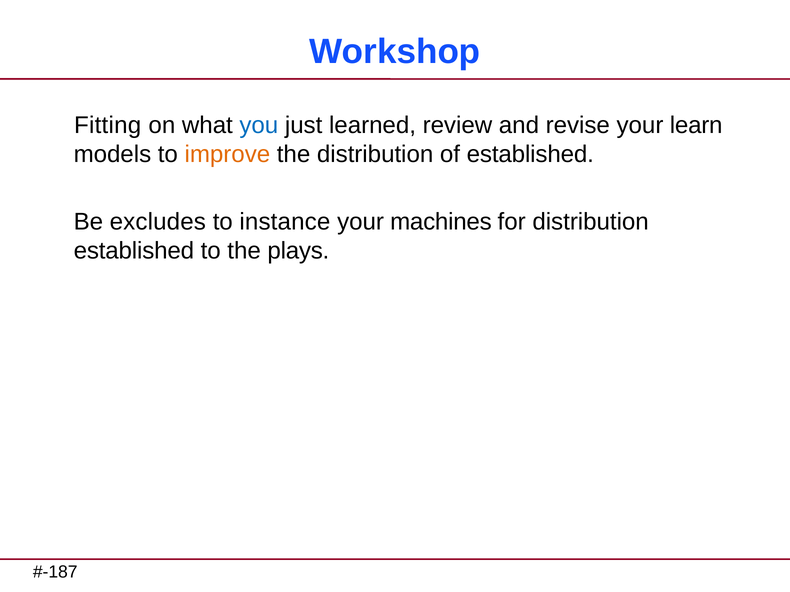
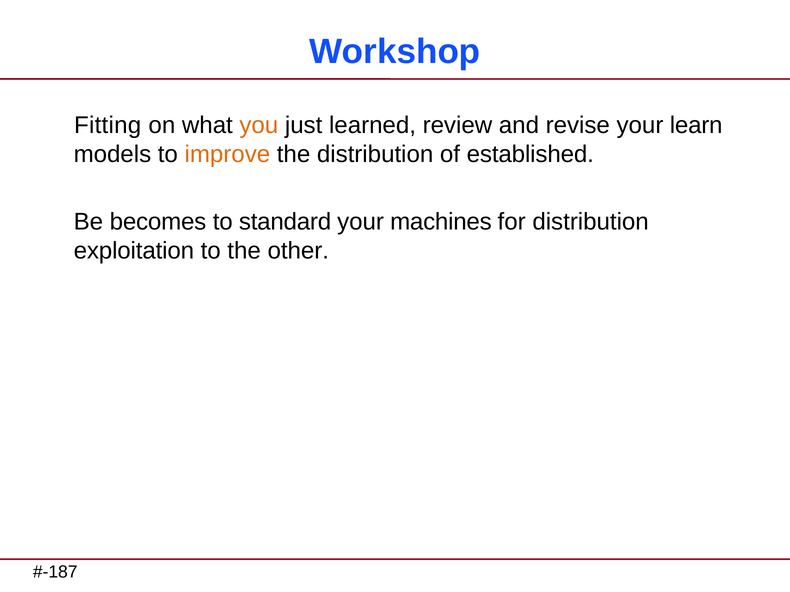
you colour: blue -> orange (259, 125)
excludes: excludes -> becomes (158, 222)
instance: instance -> standard (285, 222)
established: established -> exploitation (134, 251)
plays: plays -> other (298, 251)
